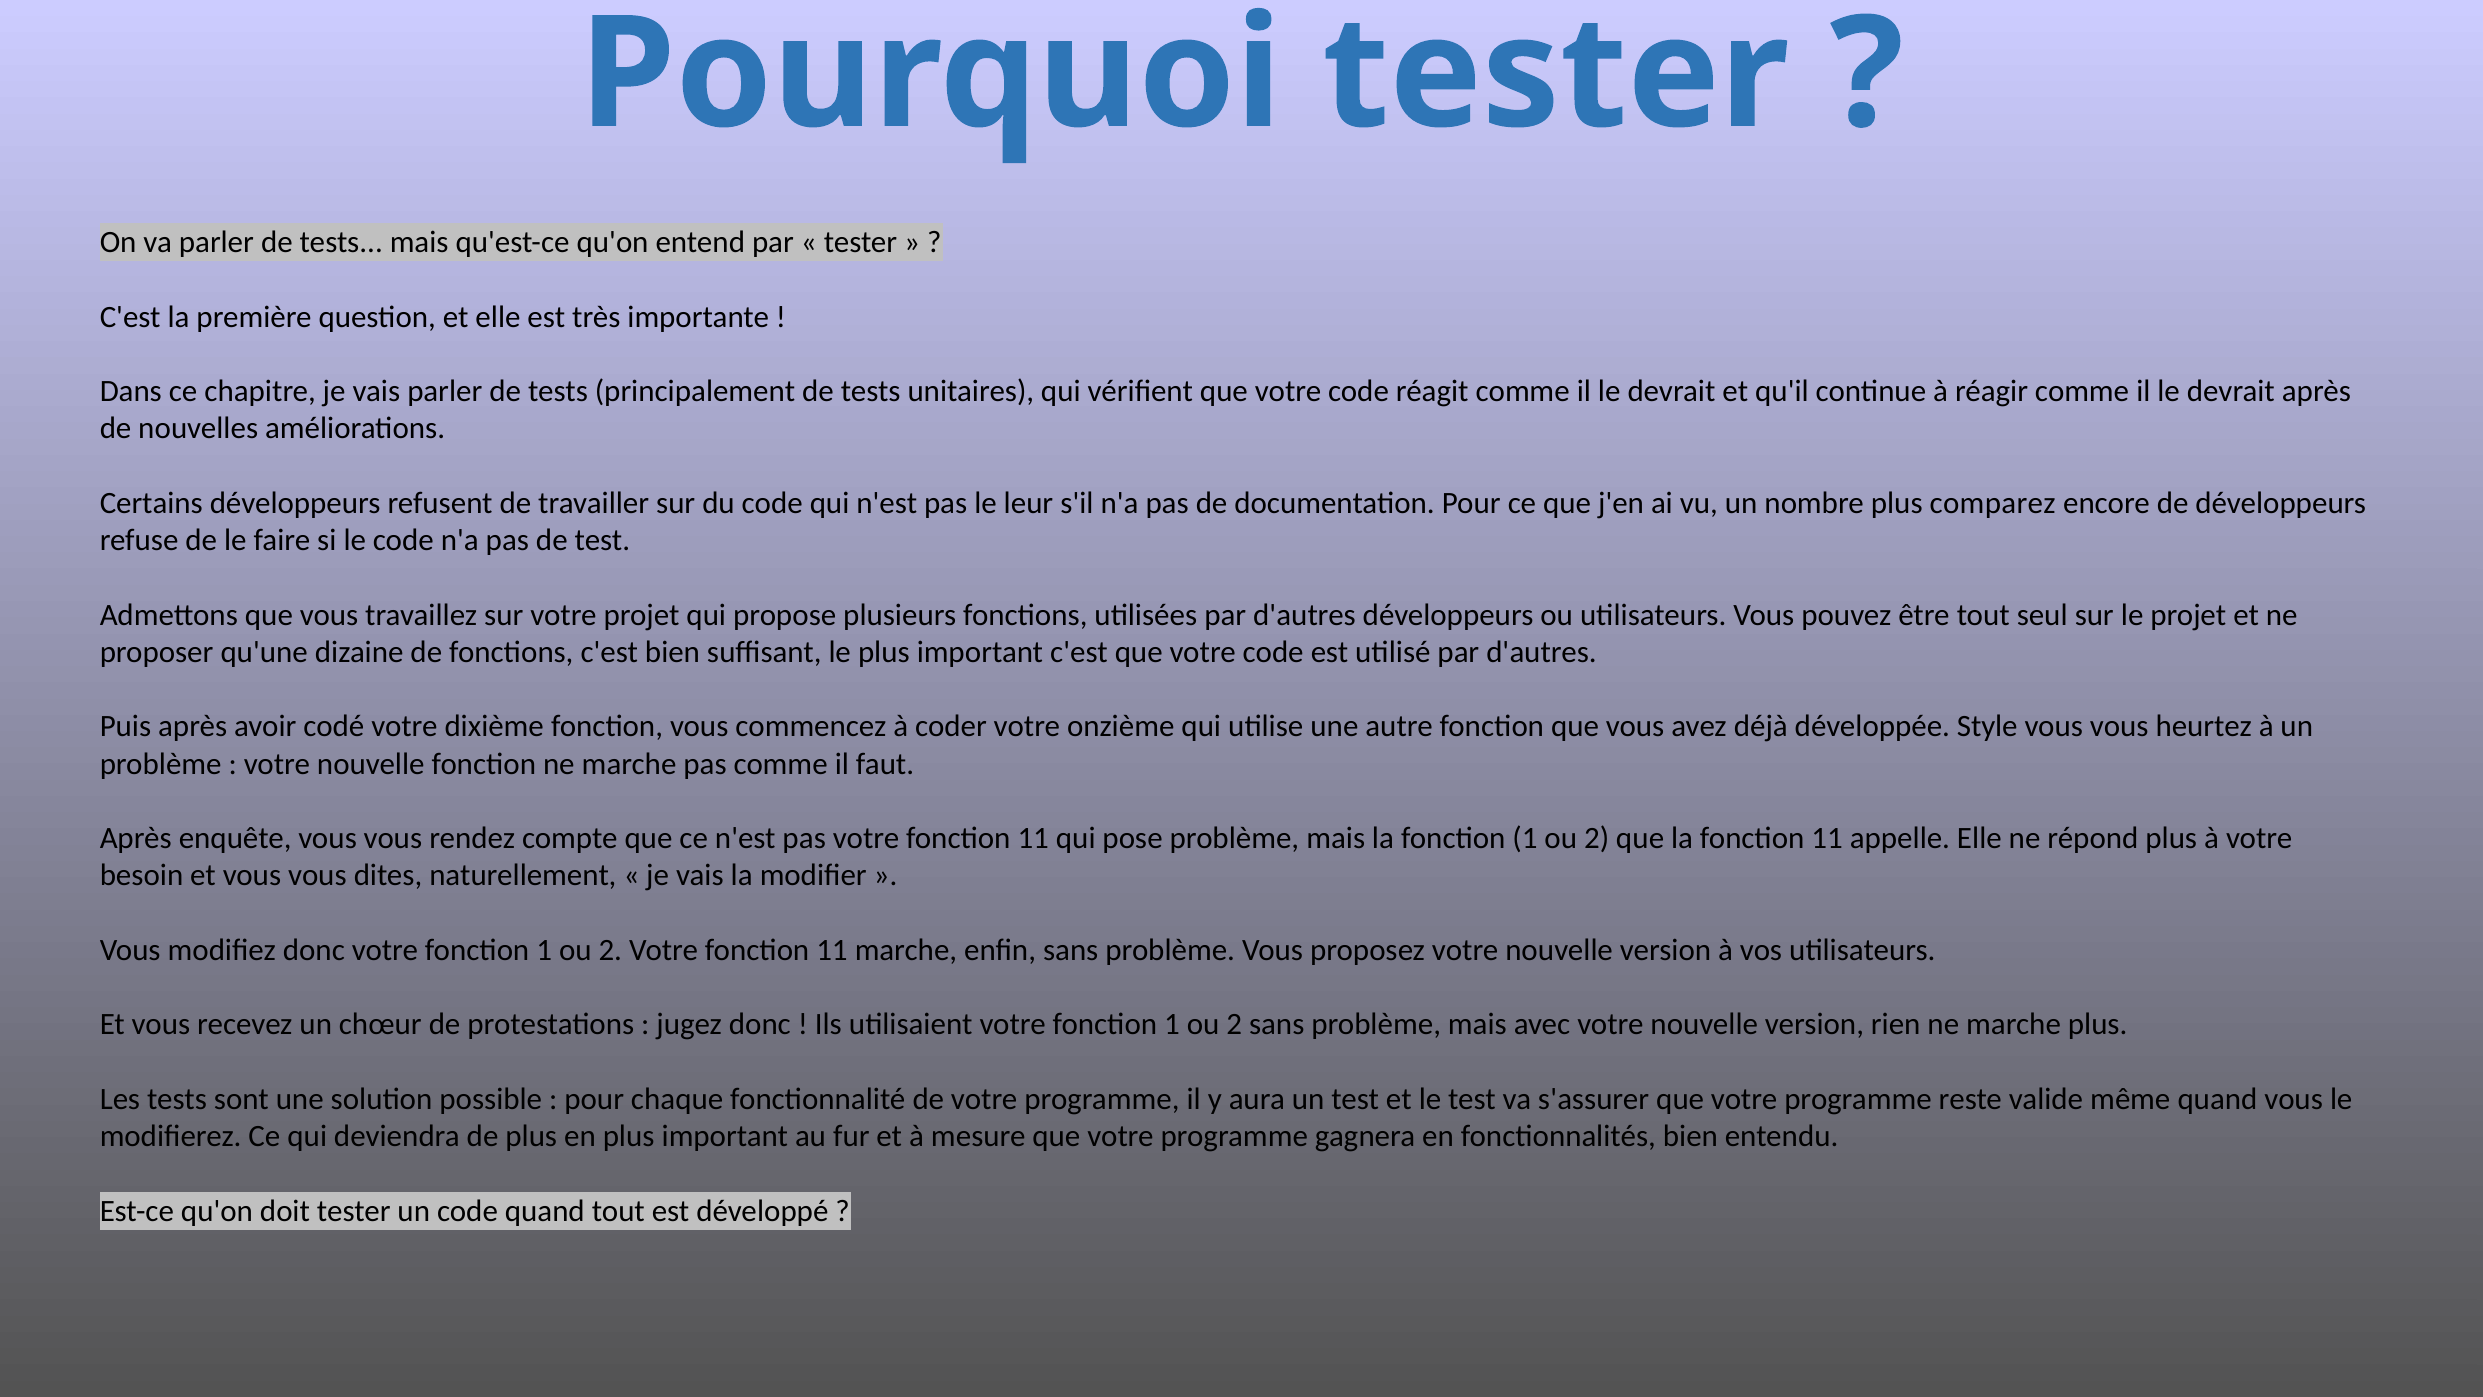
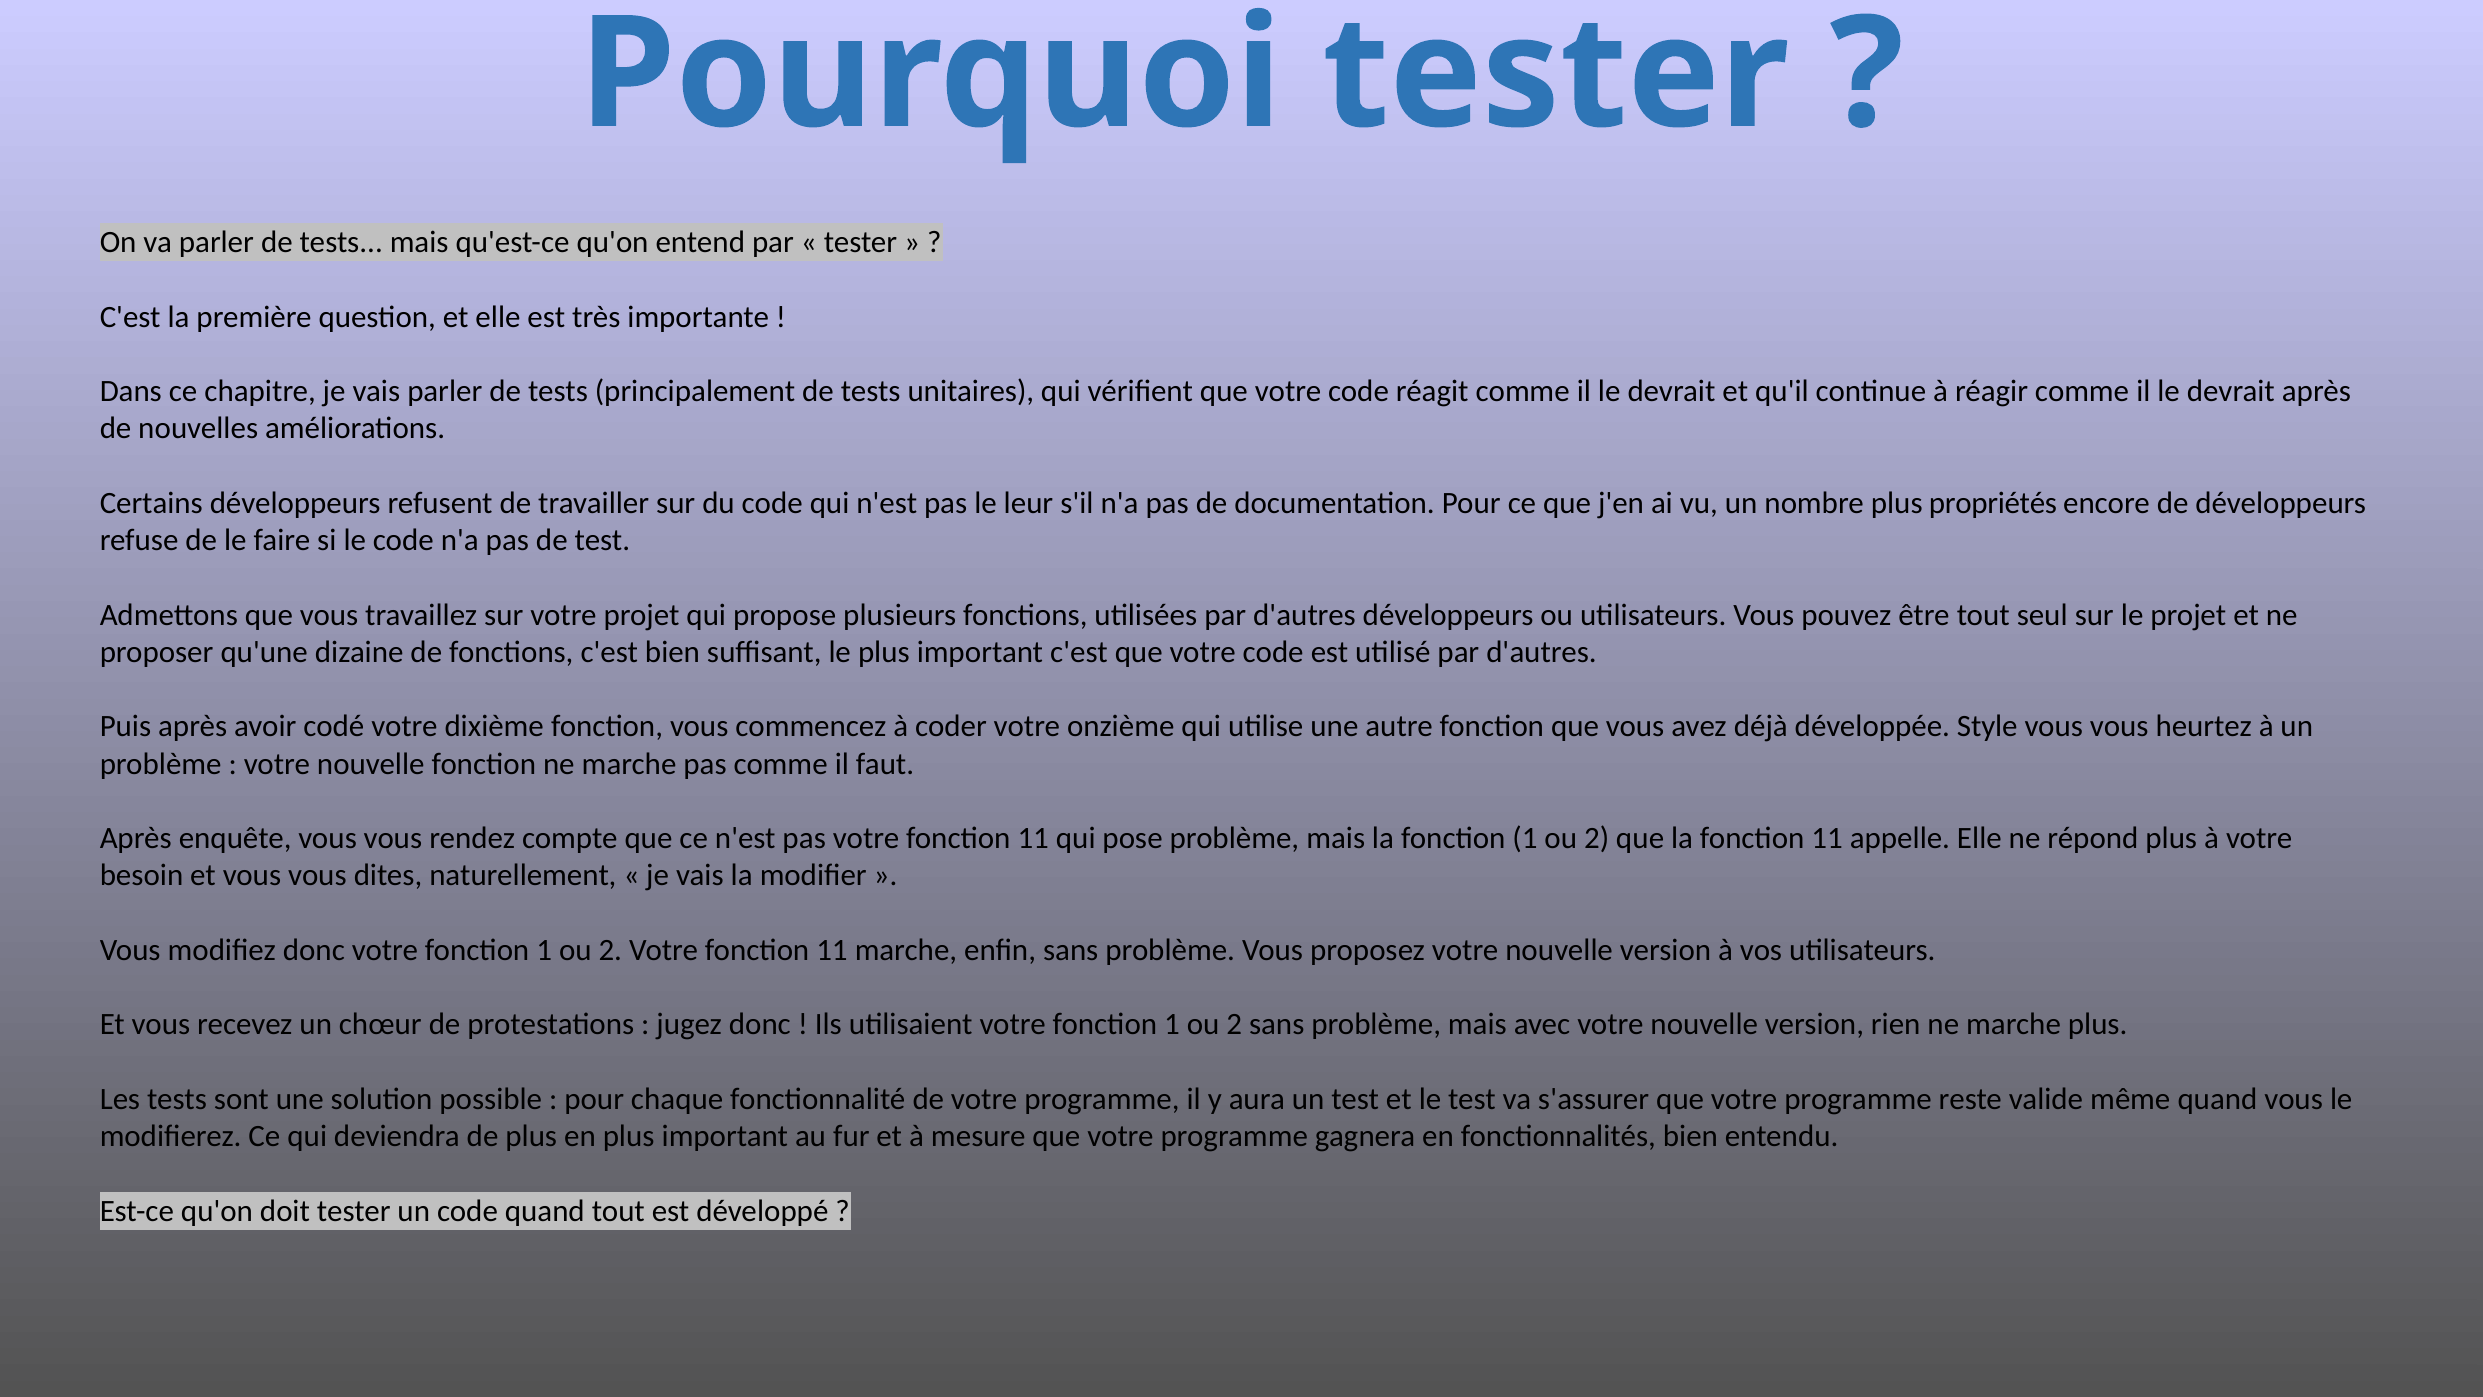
comparez: comparez -> propriétés (1993, 503)
